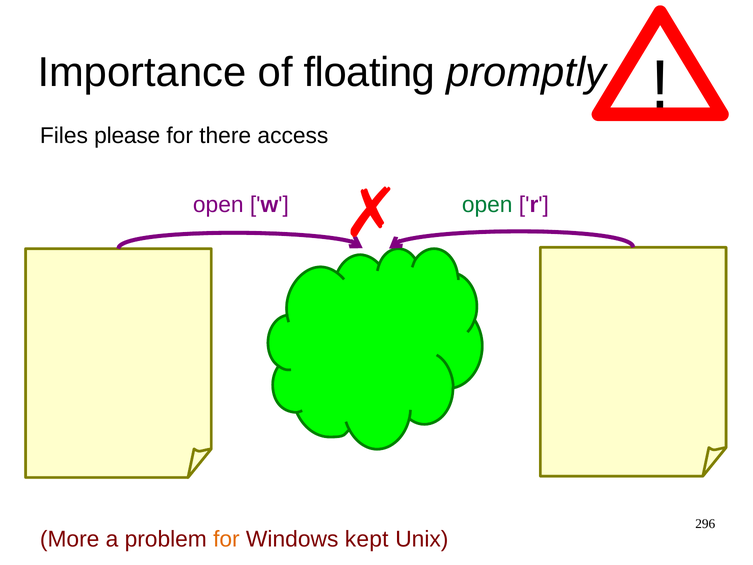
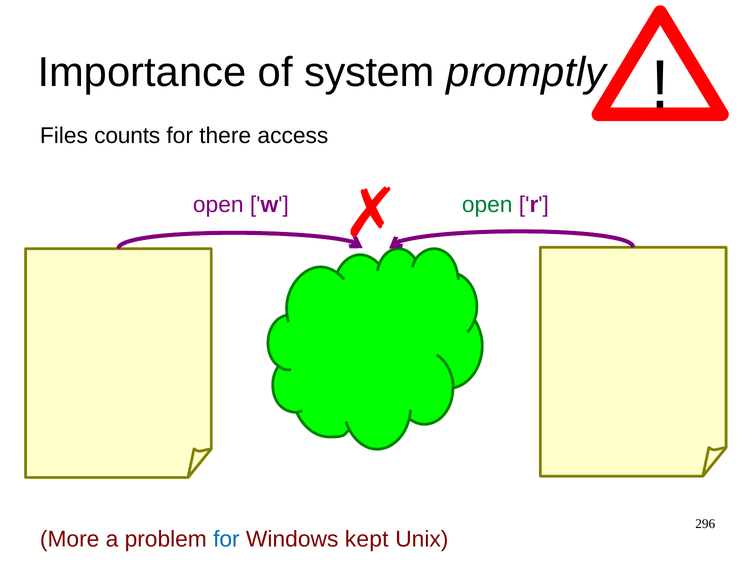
floating: floating -> system (369, 73)
please: please -> counts (127, 136)
for colour: orange -> blue (226, 539)
